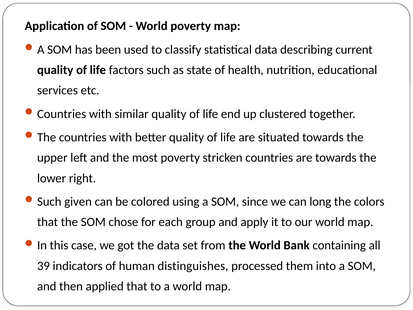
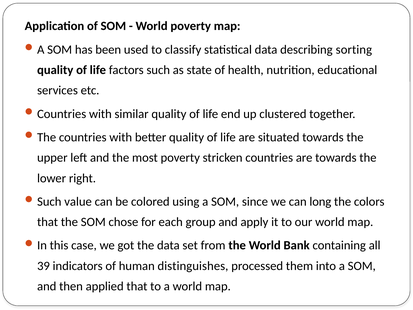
current: current -> sorting (354, 50)
given: given -> value (78, 201)
